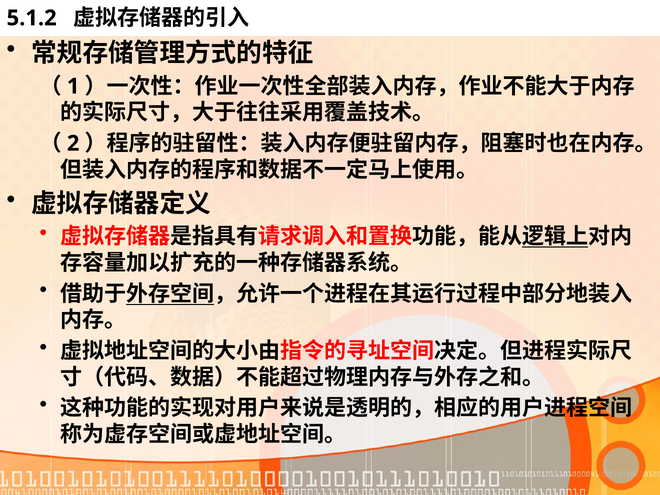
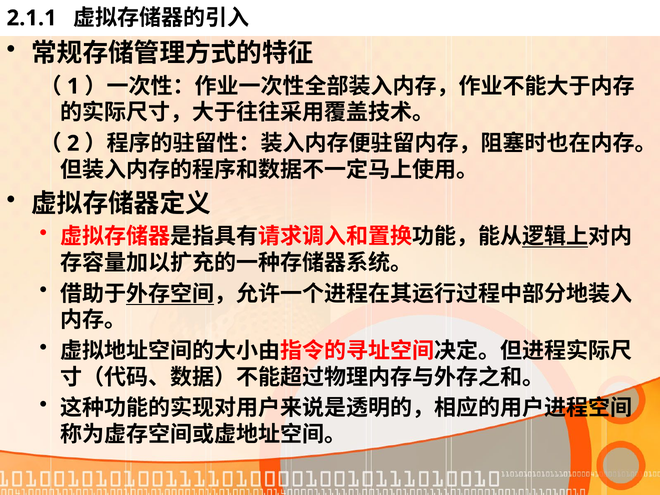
5.1.2: 5.1.2 -> 2.1.1 (32, 18)
